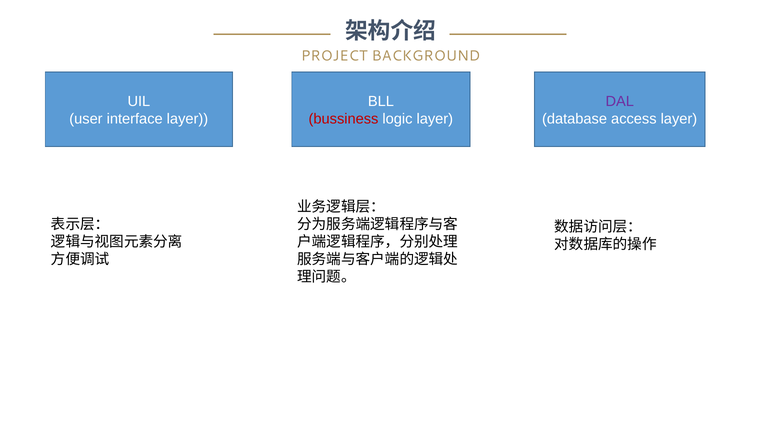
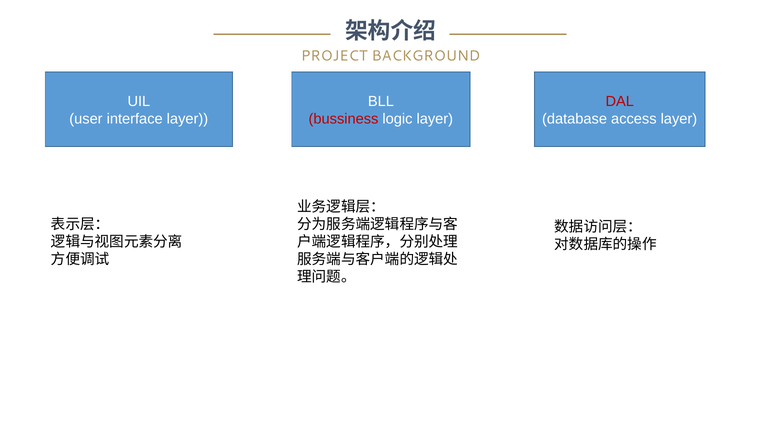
DAL colour: purple -> red (620, 101)
